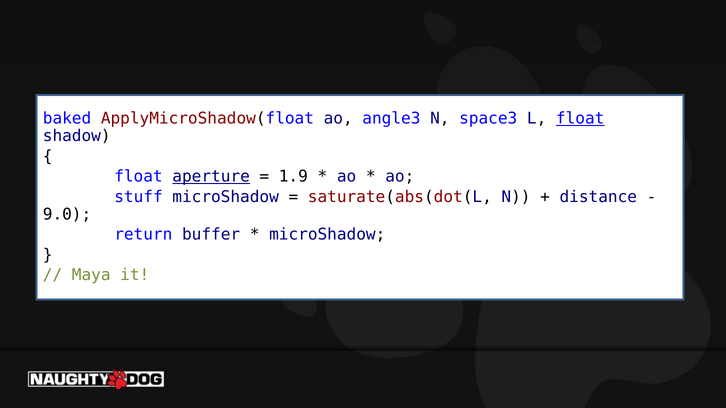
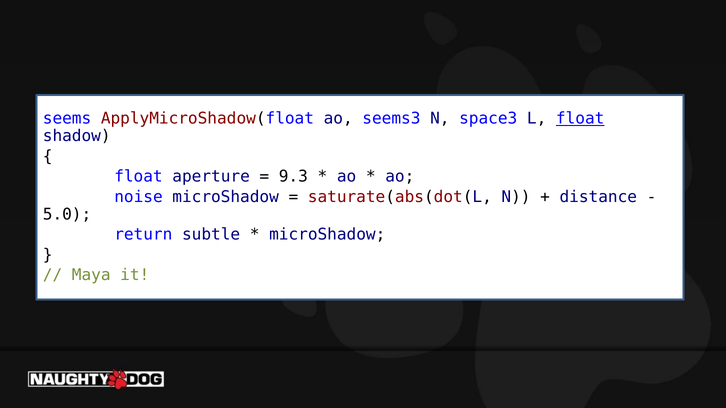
baked: baked -> seems (67, 119)
angle3: angle3 -> seems3 (391, 119)
aperture underline: present -> none (211, 177)
1.9: 1.9 -> 9.3 (293, 177)
stuff: stuff -> noise (138, 197)
9.0: 9.0 -> 5.0 (67, 214)
buffer: buffer -> subtle (211, 235)
